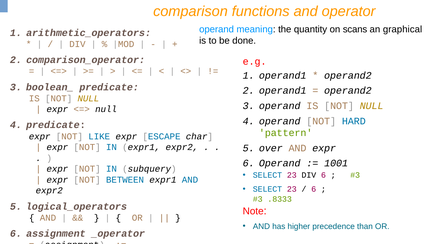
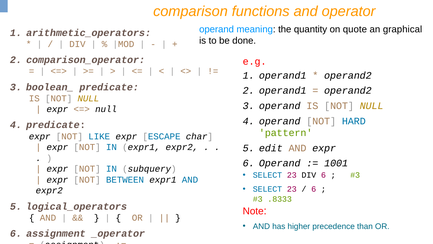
scans: scans -> quote (355, 29)
over: over -> edit (271, 148)
